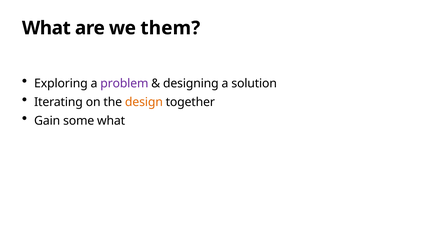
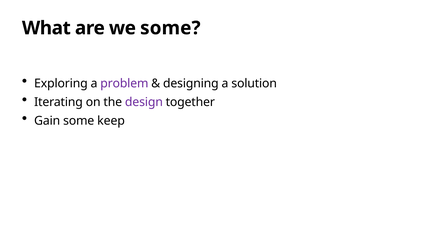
we them: them -> some (170, 28)
design colour: orange -> purple (144, 102)
some what: what -> keep (111, 121)
